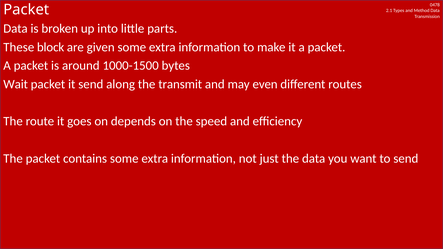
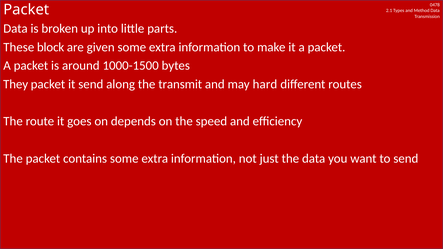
Wait: Wait -> They (16, 84)
even: even -> hard (265, 84)
